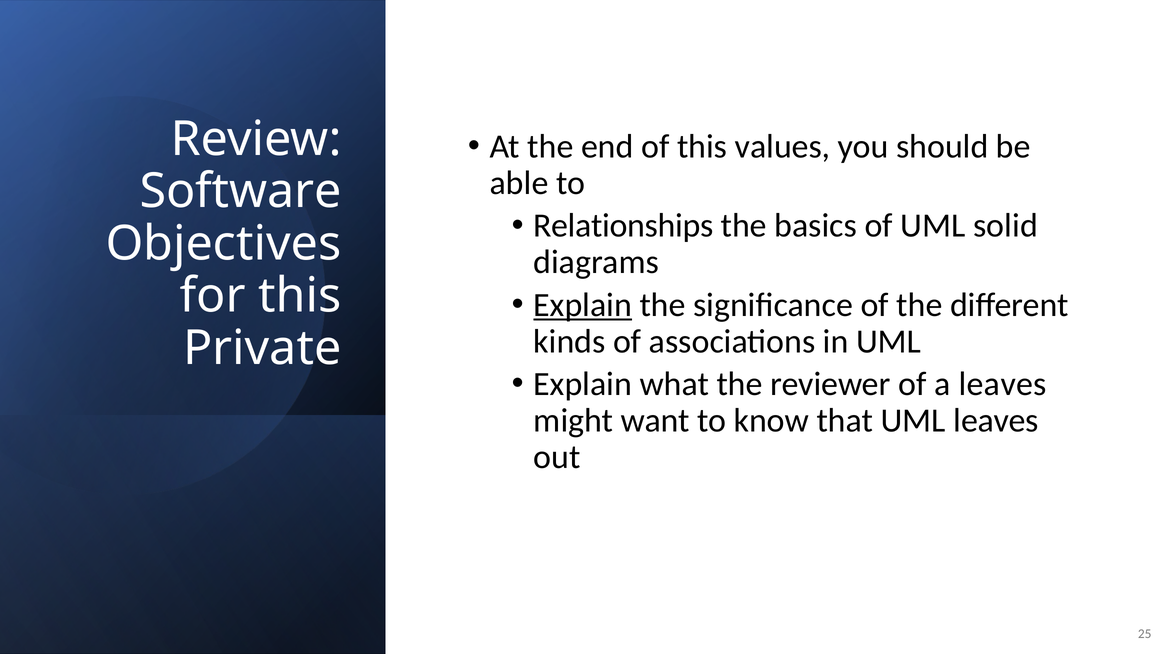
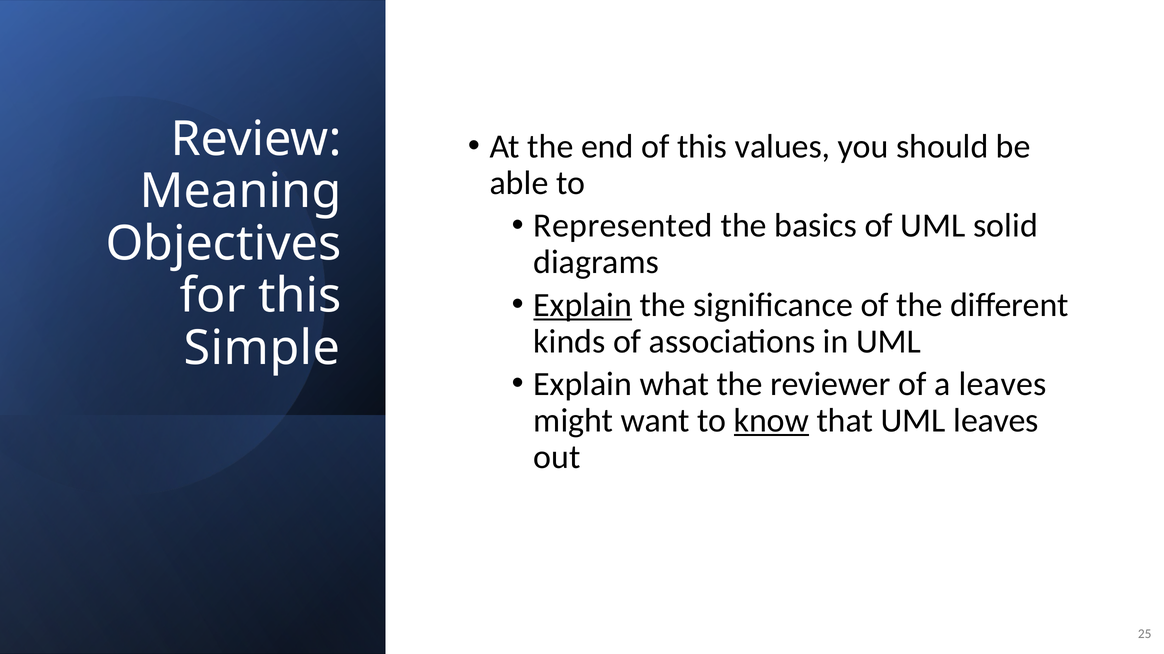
Software: Software -> Meaning (240, 192)
Relationships: Relationships -> Represented (623, 226)
Private: Private -> Simple (262, 349)
know underline: none -> present (771, 421)
